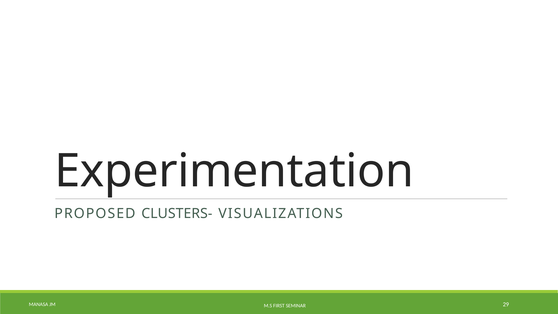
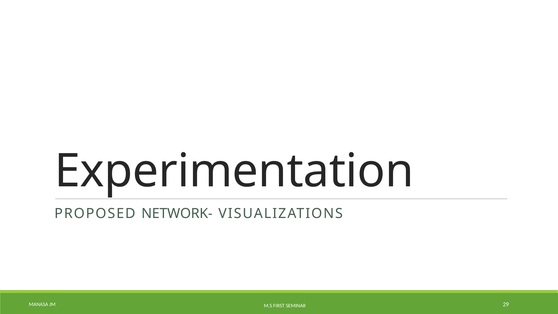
CLUSTERS-: CLUSTERS- -> NETWORK- (177, 213)
